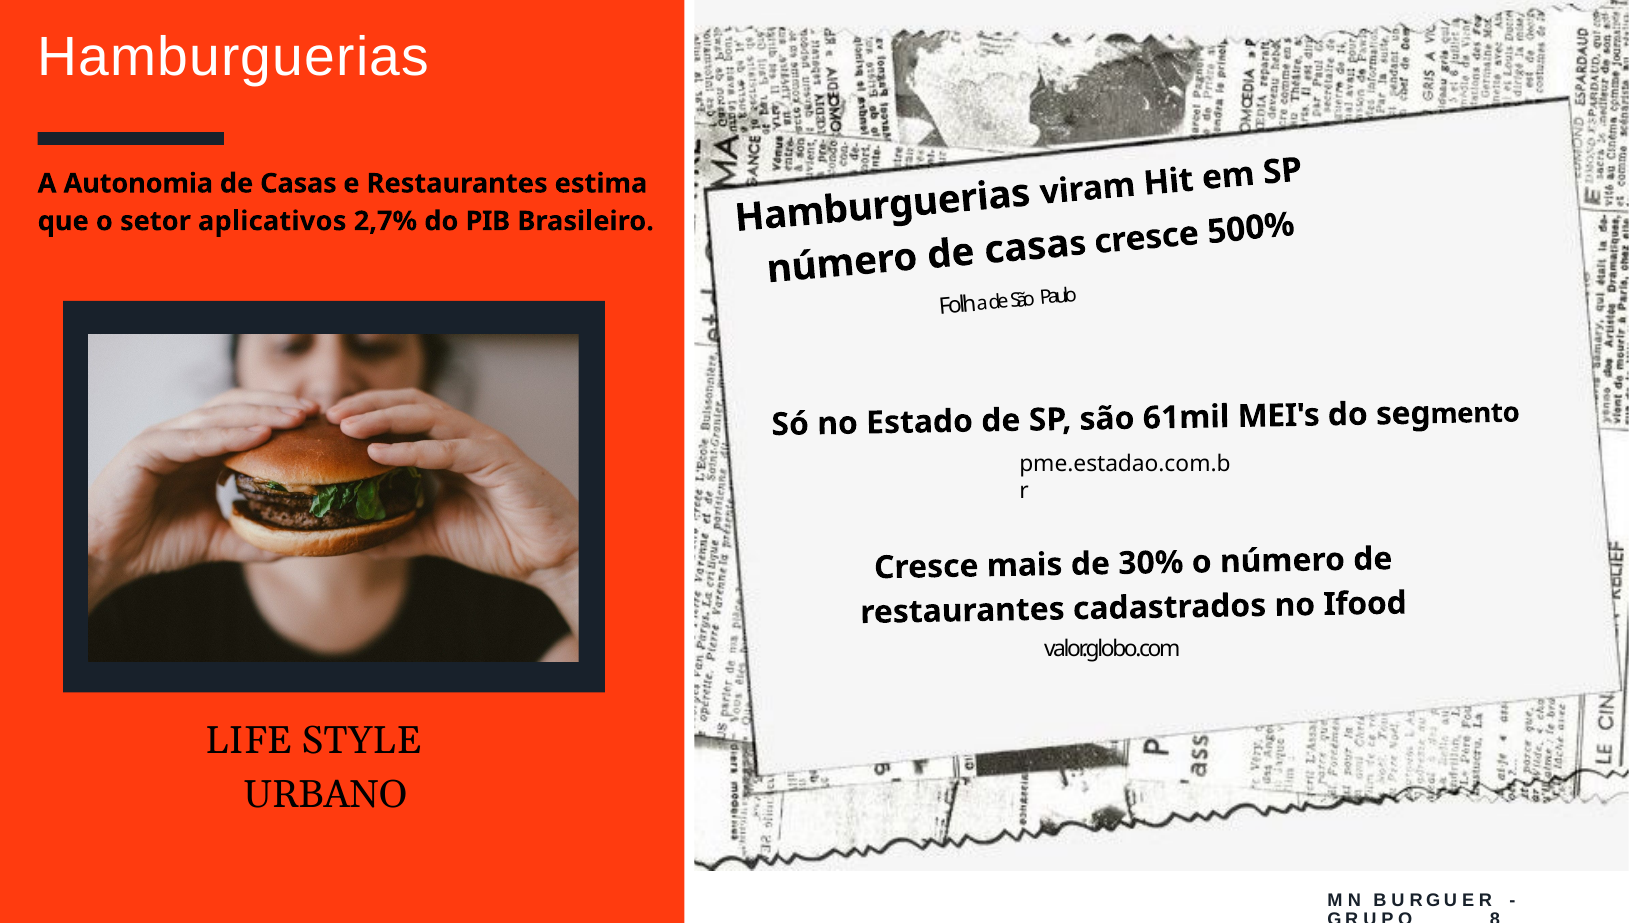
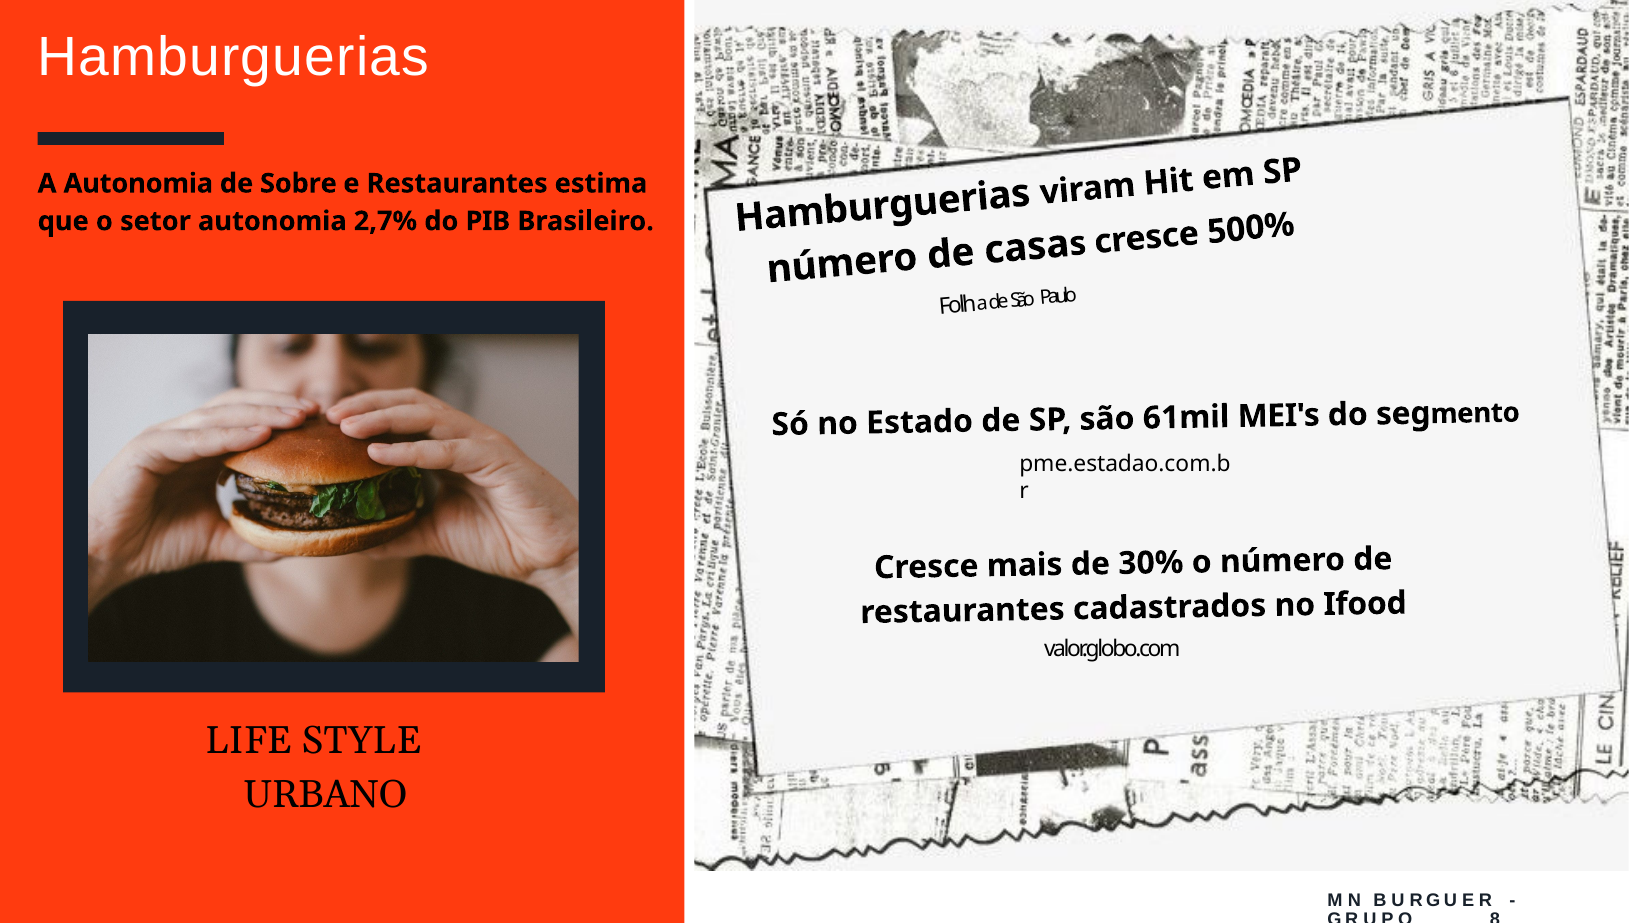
Casas: Casas -> Sobre (298, 183)
setor aplicativos: aplicativos -> autonomia (272, 221)
